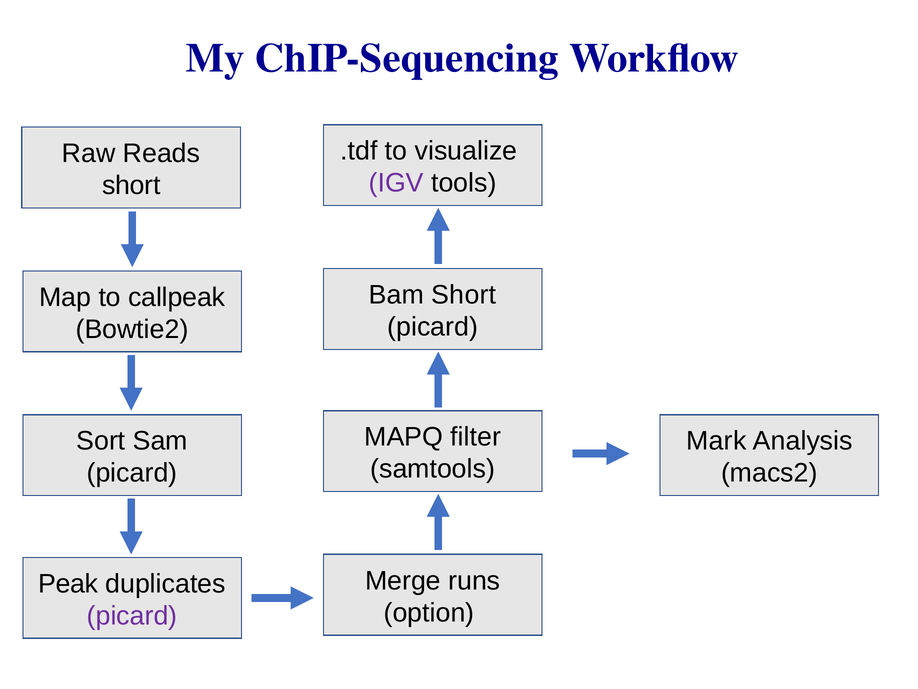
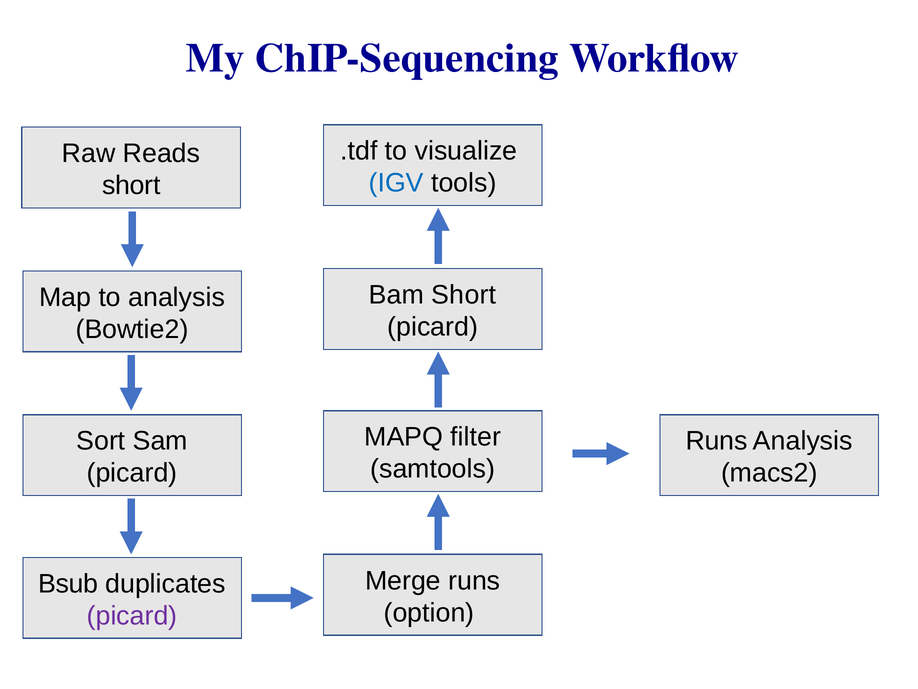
IGV colour: purple -> blue (396, 183)
to callpeak: callpeak -> analysis (177, 297)
Mark: Mark -> Runs (717, 441)
Peak: Peak -> Bsub (68, 583)
